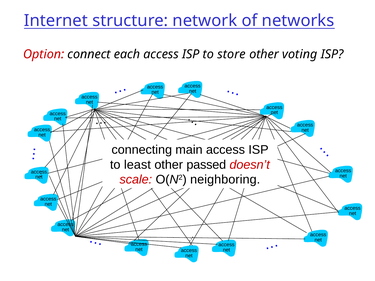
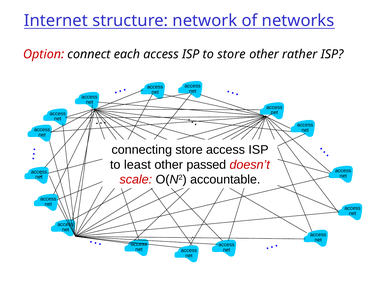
voting: voting -> rather (300, 54)
connecting main: main -> store (189, 150)
neighboring: neighboring -> accountable (225, 180)
